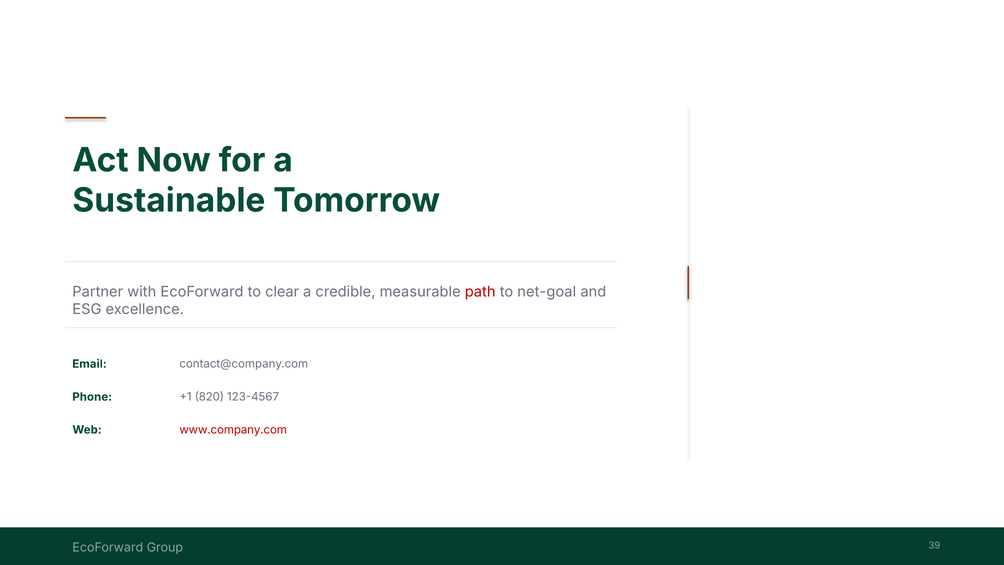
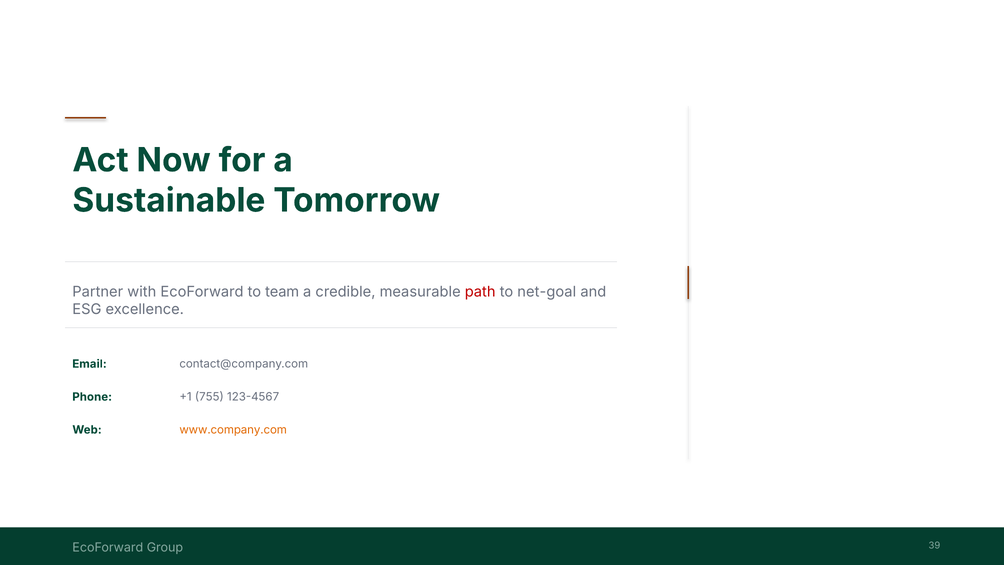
clear: clear -> team (282, 292)
820: 820 -> 755 (209, 397)
www.company.com colour: red -> orange (233, 430)
